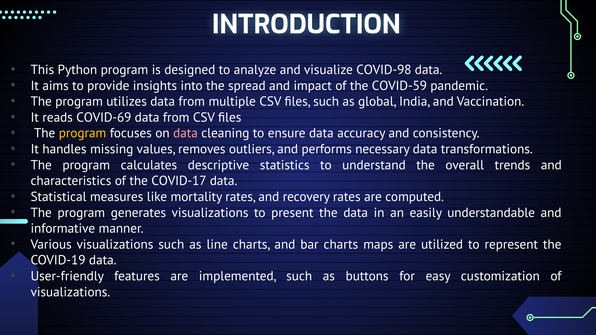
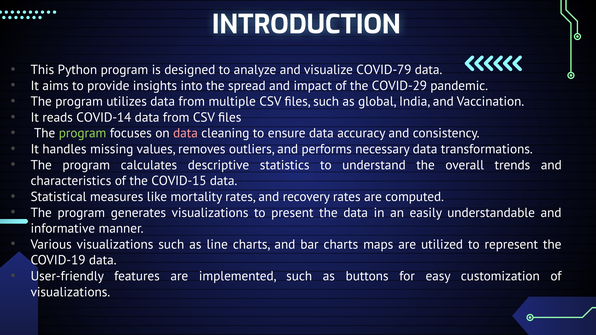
COVID-98: COVID-98 -> COVID-79 (384, 70)
COVID-59: COVID-59 -> COVID-29 (399, 86)
COVID-69: COVID-69 -> COVID-14 (104, 118)
program colour: yellow -> light green (83, 133)
COVID-17: COVID-17 -> COVID-15 (179, 181)
